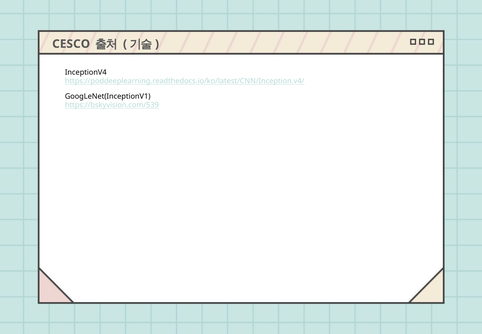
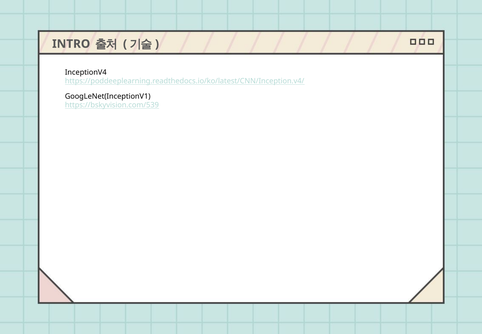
CESCO: CESCO -> INTRO (71, 44)
